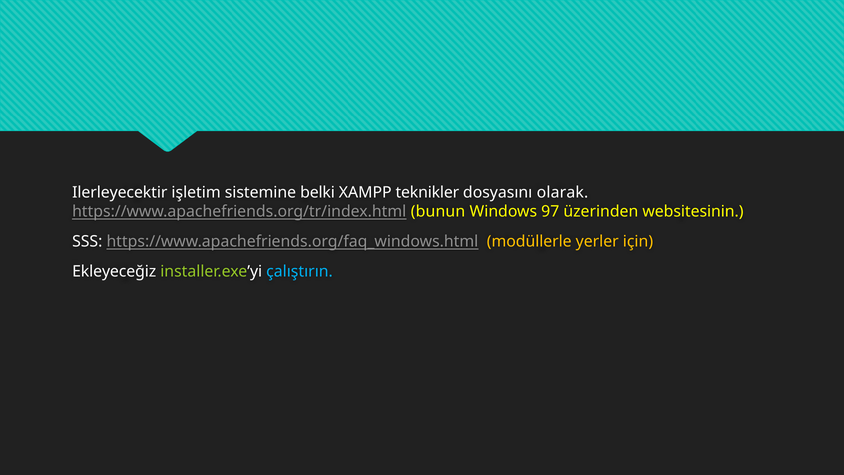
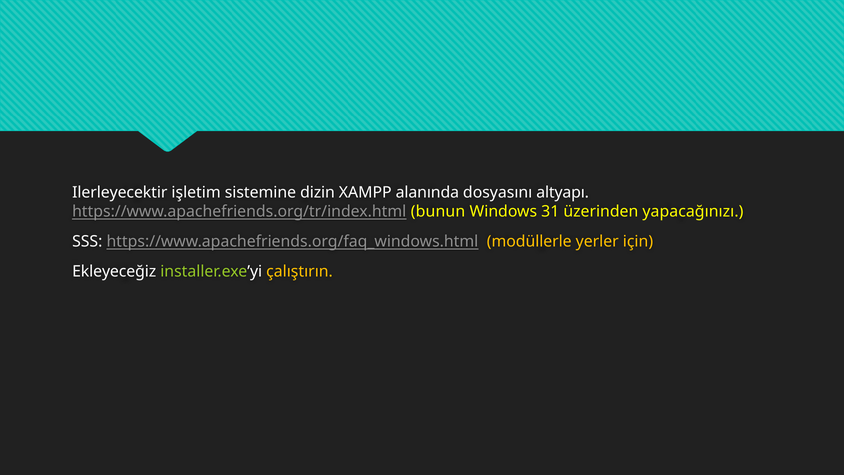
belki: belki -> dizin (318, 193)
teknikler: teknikler -> alanında (427, 193)
olarak: olarak -> altyapı (563, 193)
97: 97 -> 31 (550, 212)
websitesinin: websitesinin -> yapacağınızı (693, 212)
çalıştırın colour: light blue -> yellow (300, 272)
